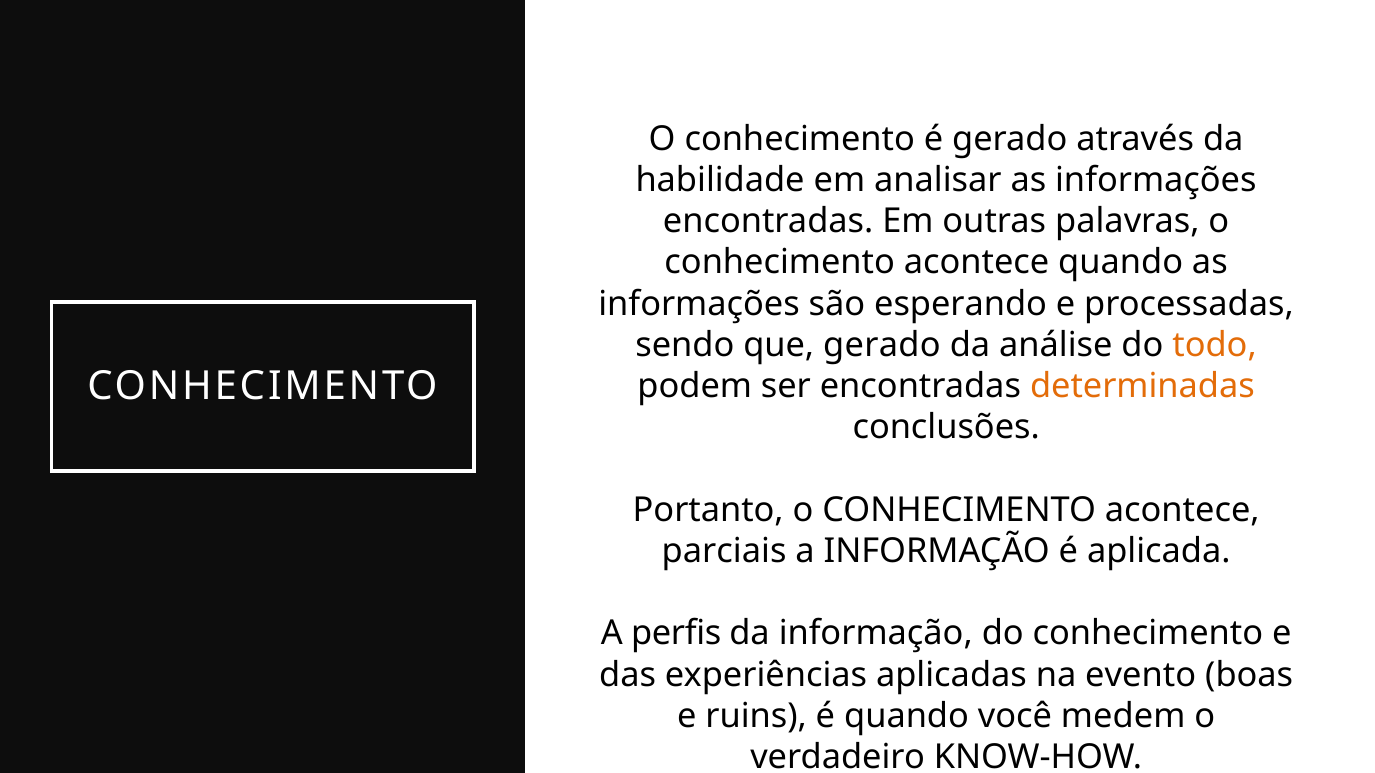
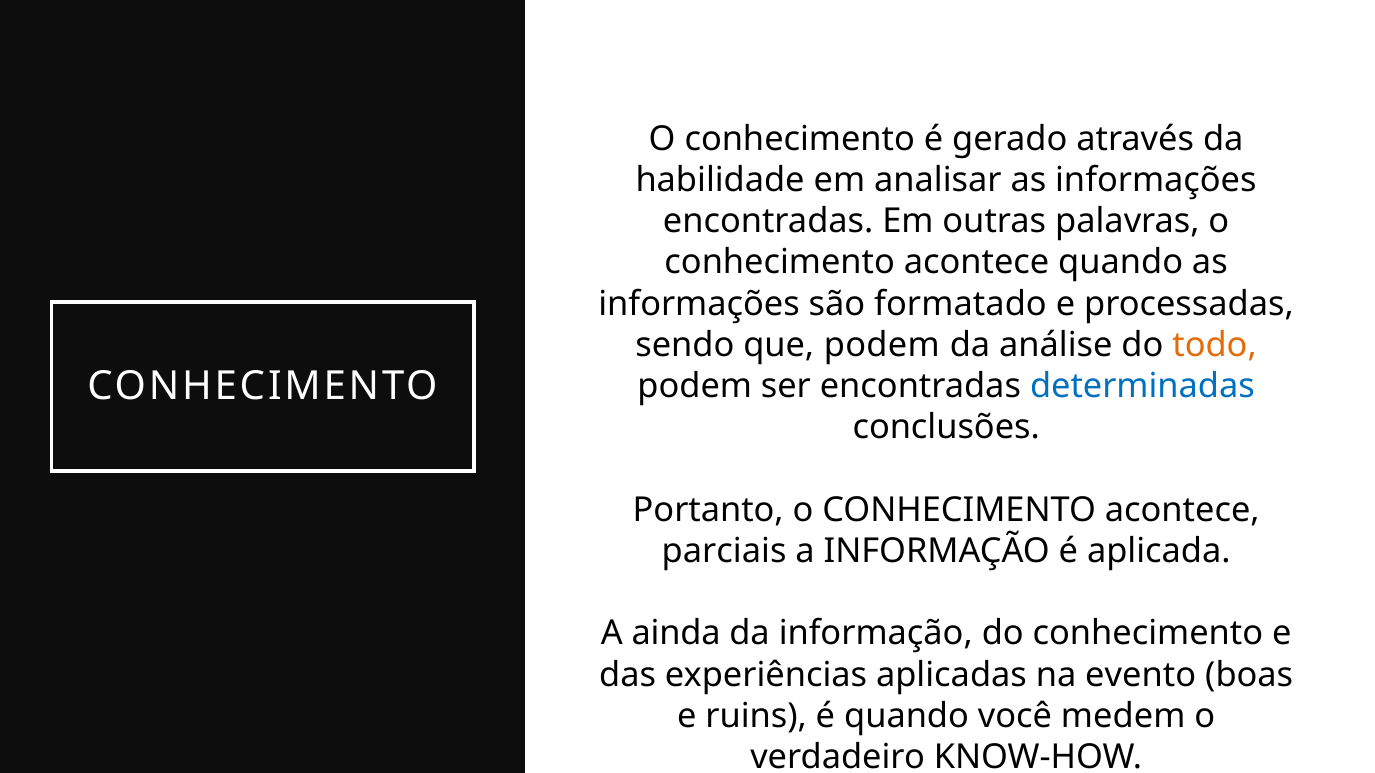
esperando: esperando -> formatado (960, 304)
que gerado: gerado -> podem (882, 345)
determinadas colour: orange -> blue (1142, 386)
perfis: perfis -> ainda (676, 634)
